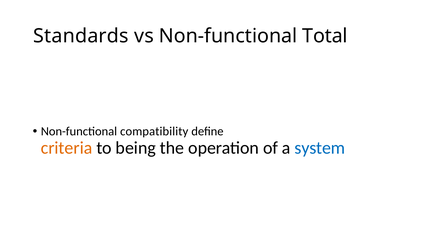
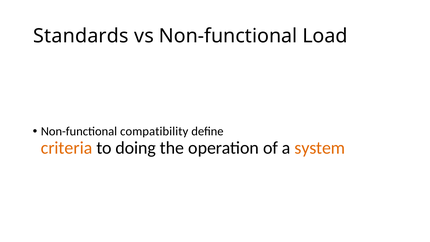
Total: Total -> Load (325, 36)
being: being -> doing (136, 148)
system colour: blue -> orange (320, 148)
